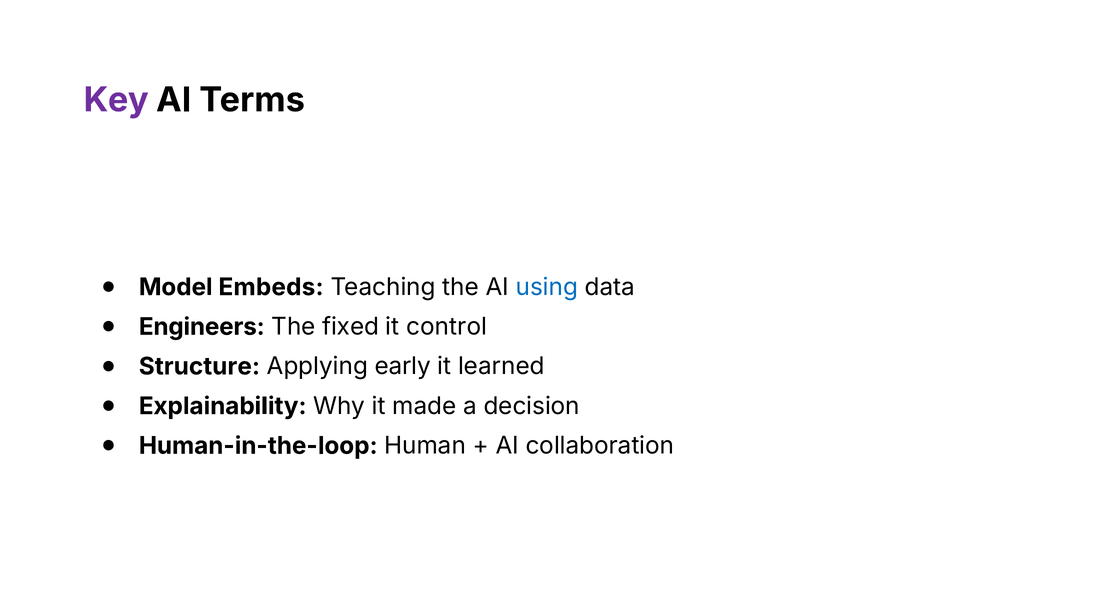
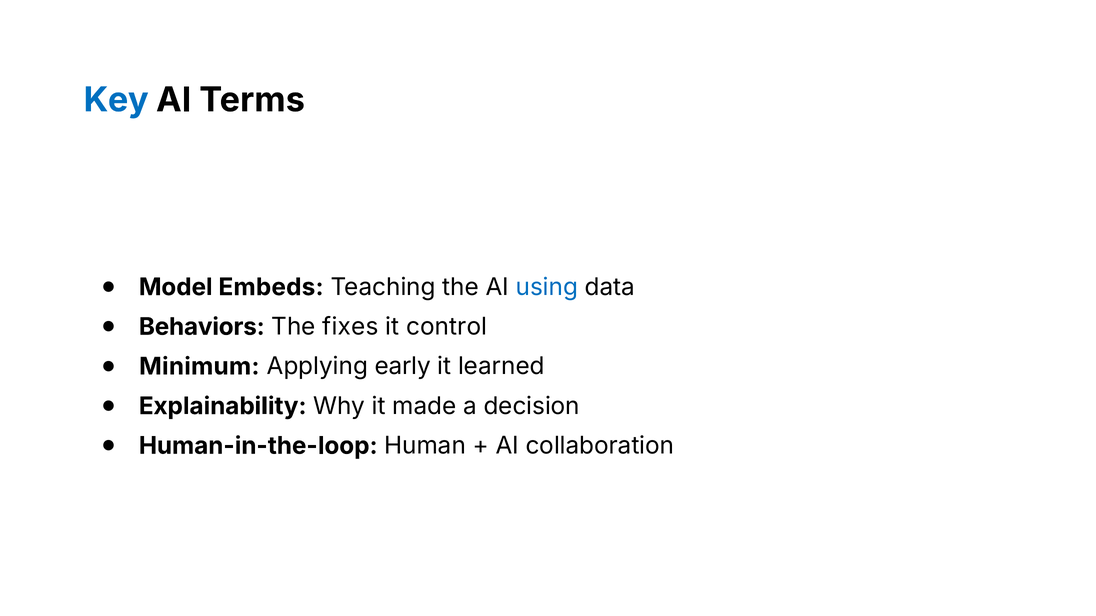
Key colour: purple -> blue (116, 100)
Engineers: Engineers -> Behaviors (202, 327)
fixed: fixed -> fixes (350, 327)
Structure: Structure -> Minimum (199, 367)
